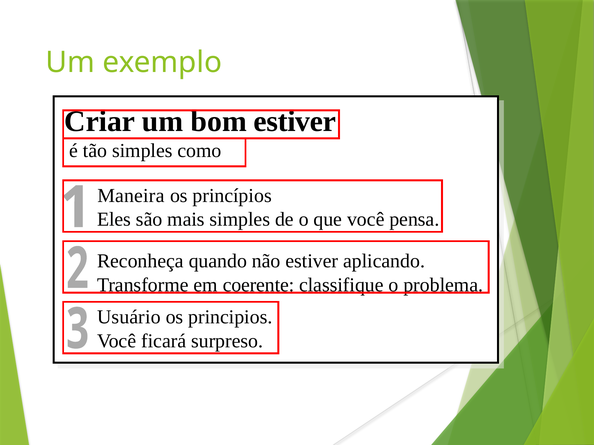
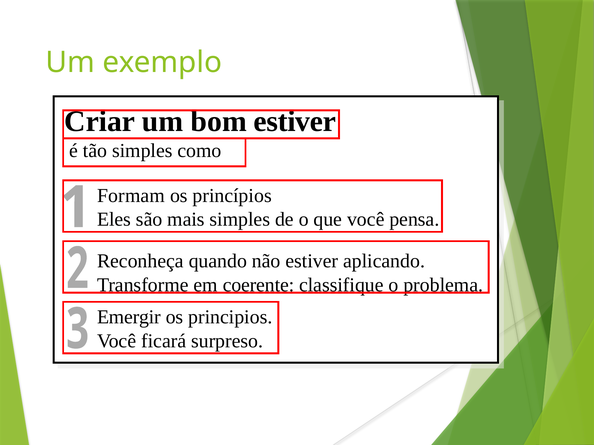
Maneira: Maneira -> Formam (131, 196)
Usuário: Usuário -> Emergir (129, 317)
